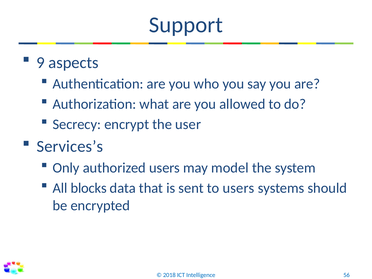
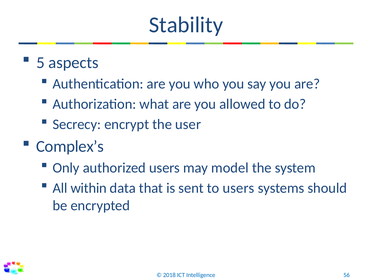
Support: Support -> Stability (186, 25)
9: 9 -> 5 (40, 63)
Services’s: Services’s -> Complex’s (70, 147)
blocks: blocks -> within (89, 188)
